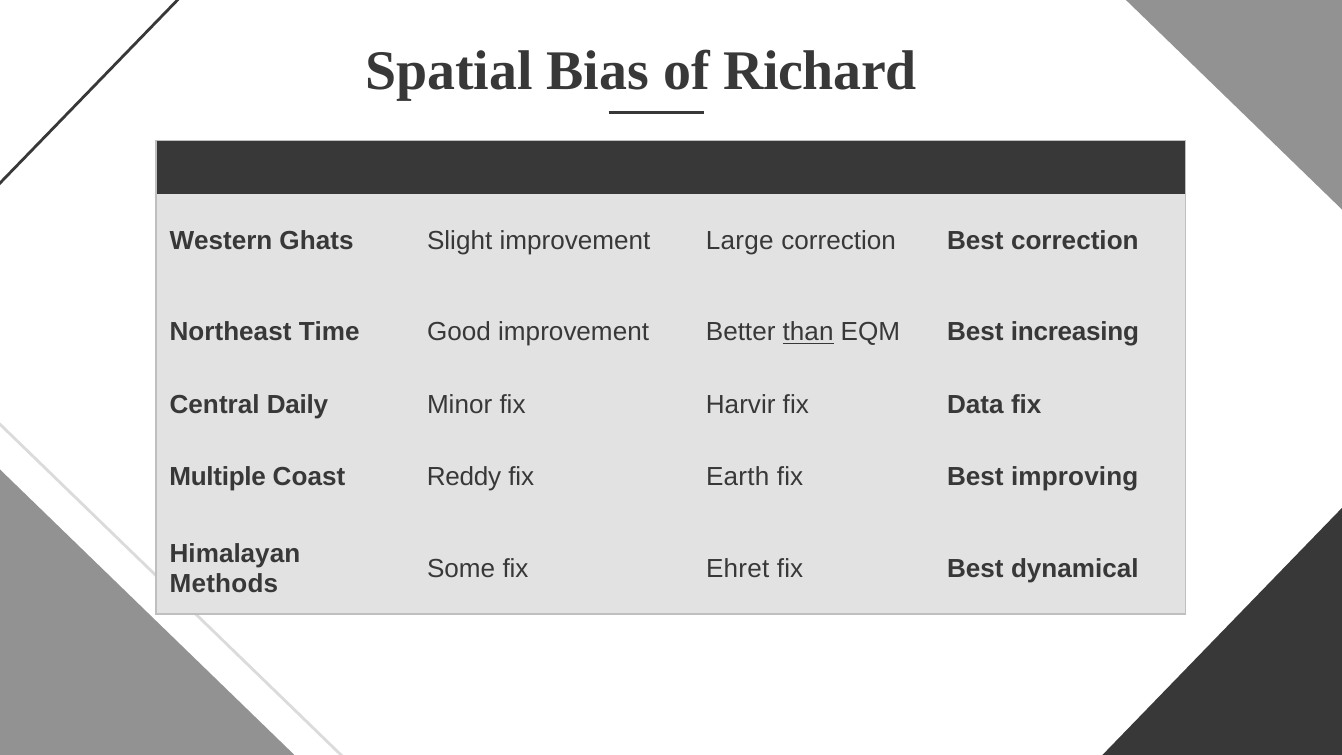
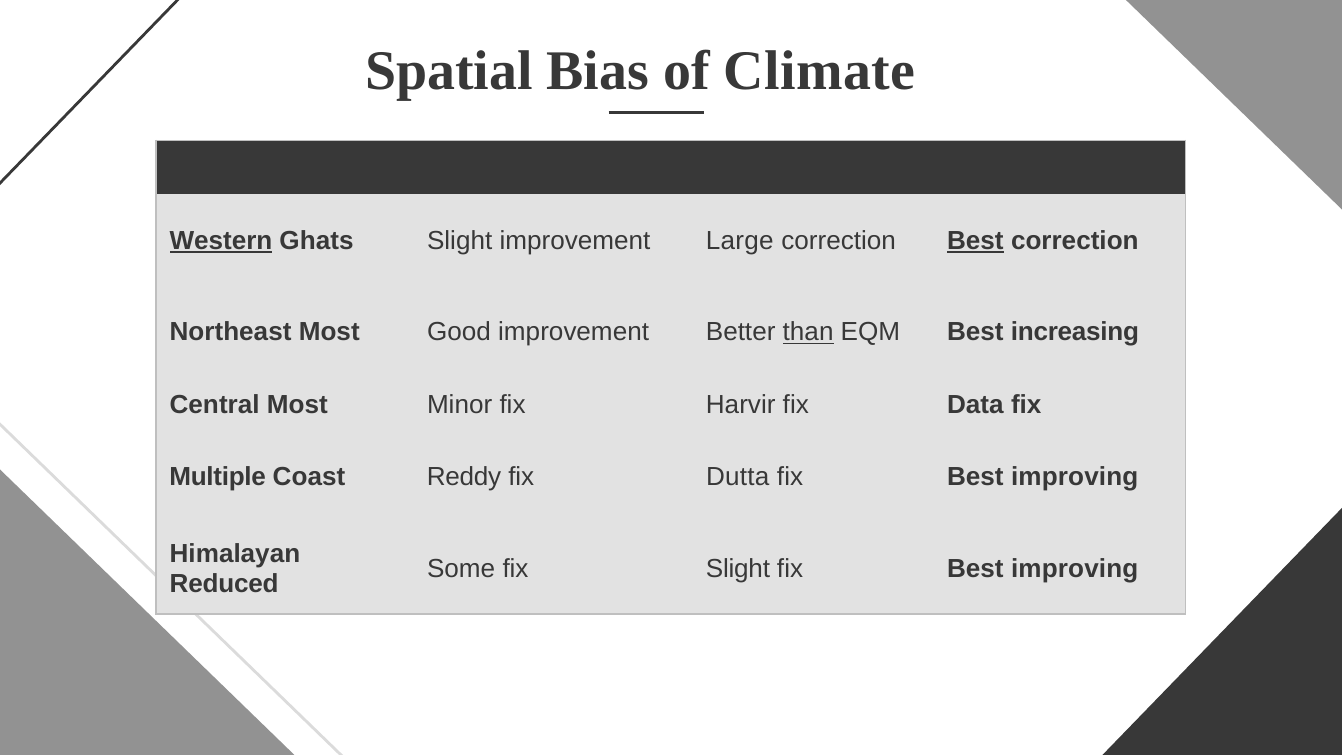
Richard: Richard -> Climate (820, 71)
Western underline: none -> present (221, 241)
Best underline: none -> present (975, 241)
Northeast Time: Time -> Most (329, 332)
Central Daily: Daily -> Most (297, 405)
Earth: Earth -> Dutta (738, 477)
fix Ehret: Ehret -> Slight (738, 569)
dynamical: dynamical -> improving (1075, 569)
Methods: Methods -> Reduced (224, 583)
